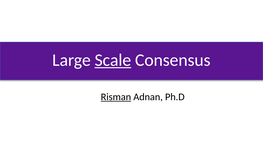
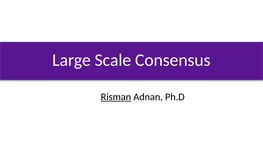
Scale underline: present -> none (113, 60)
